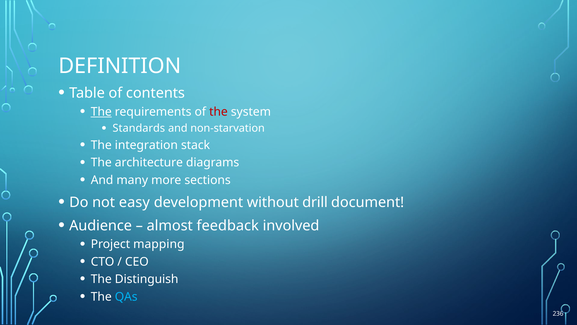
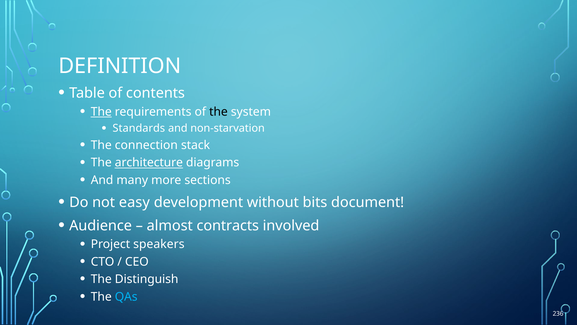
the colour: red -> black (218, 112)
integration: integration -> connection (146, 145)
architecture underline: none -> present (149, 162)
drill: drill -> bits (315, 202)
feedback: feedback -> contracts (228, 225)
mapping: mapping -> speakers (159, 244)
